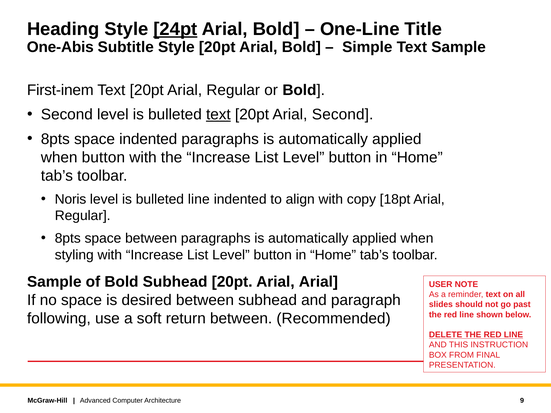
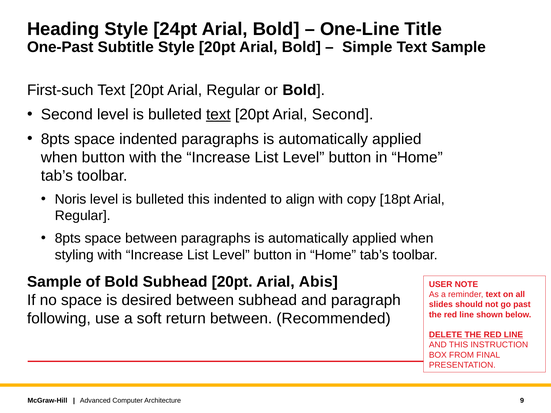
24pt underline: present -> none (175, 29)
One-Abis: One-Abis -> One-Past (60, 47)
First-inem: First-inem -> First-such (60, 90)
bulleted line: line -> this (199, 199)
Arial Arial: Arial -> Abis (318, 282)
